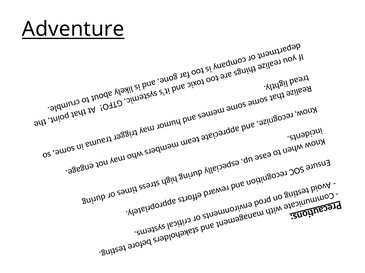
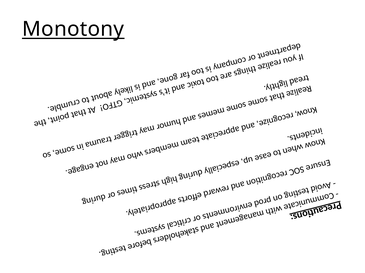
Adventure: Adventure -> Monotony (73, 29)
